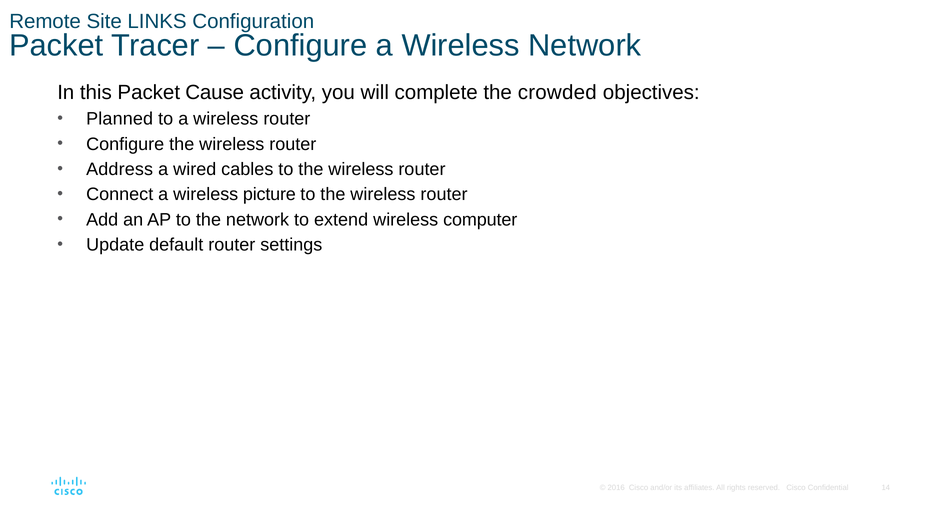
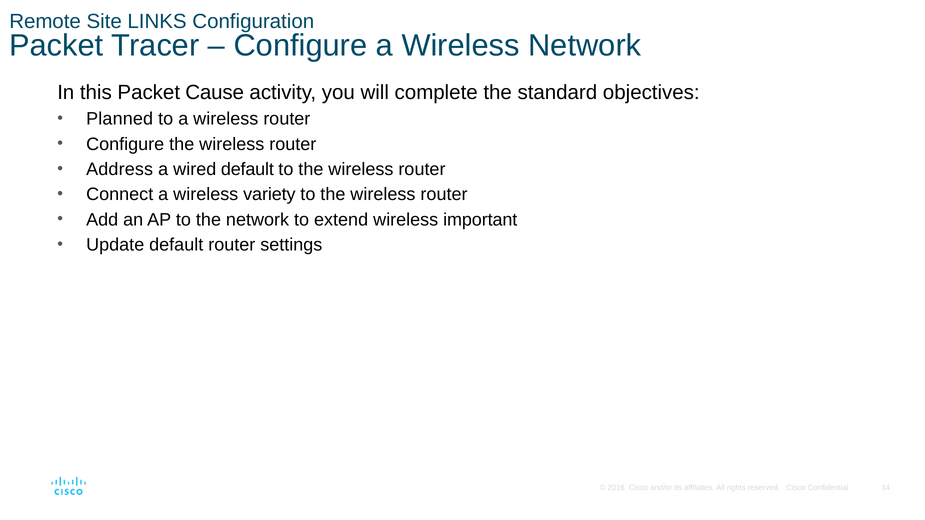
crowded: crowded -> standard (557, 92)
wired cables: cables -> default (247, 169)
picture: picture -> variety (269, 195)
computer: computer -> important (480, 220)
